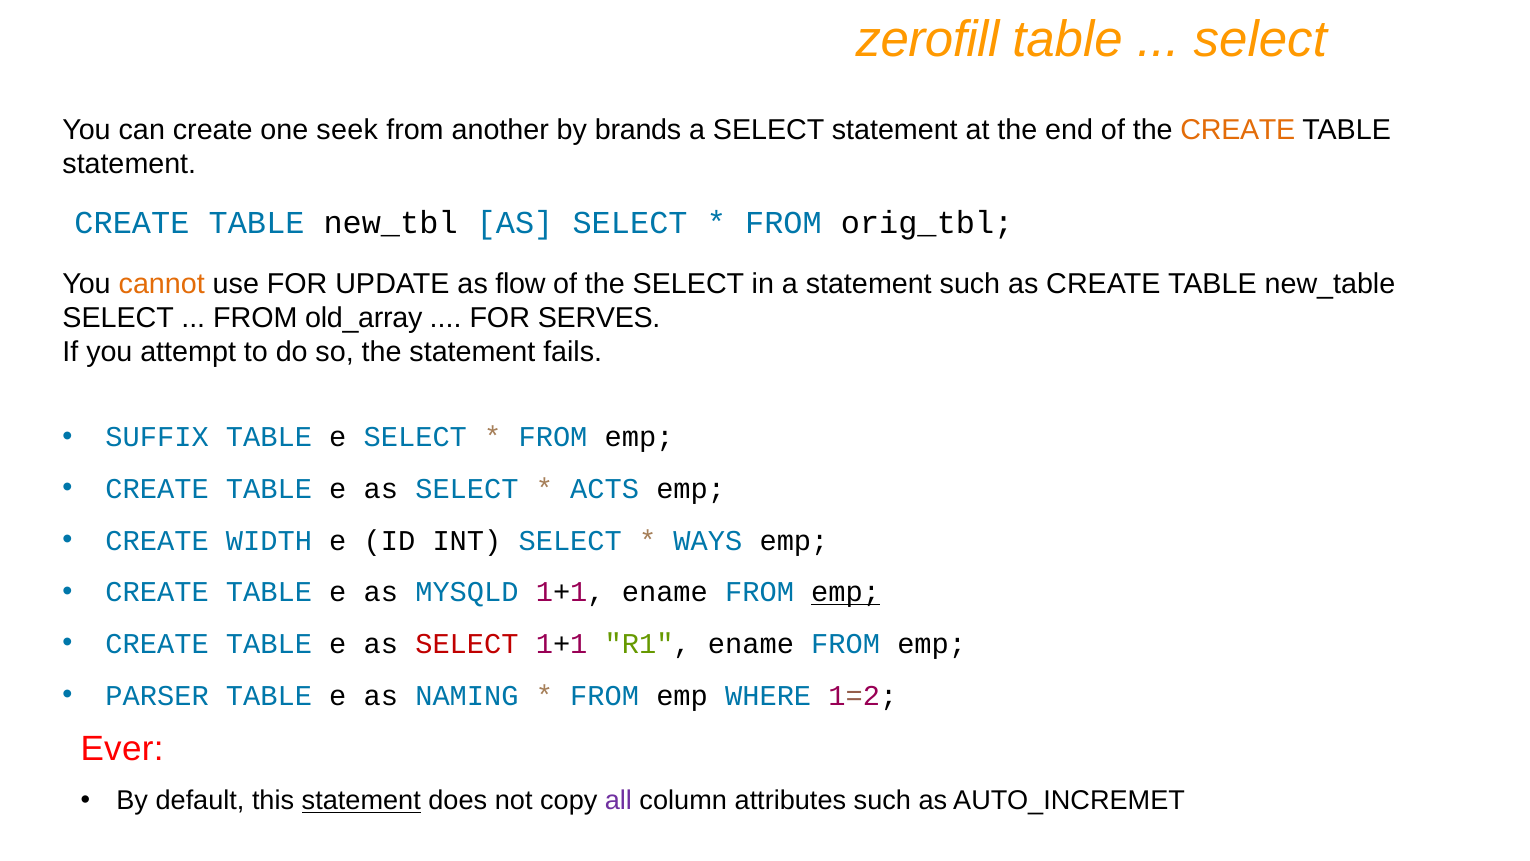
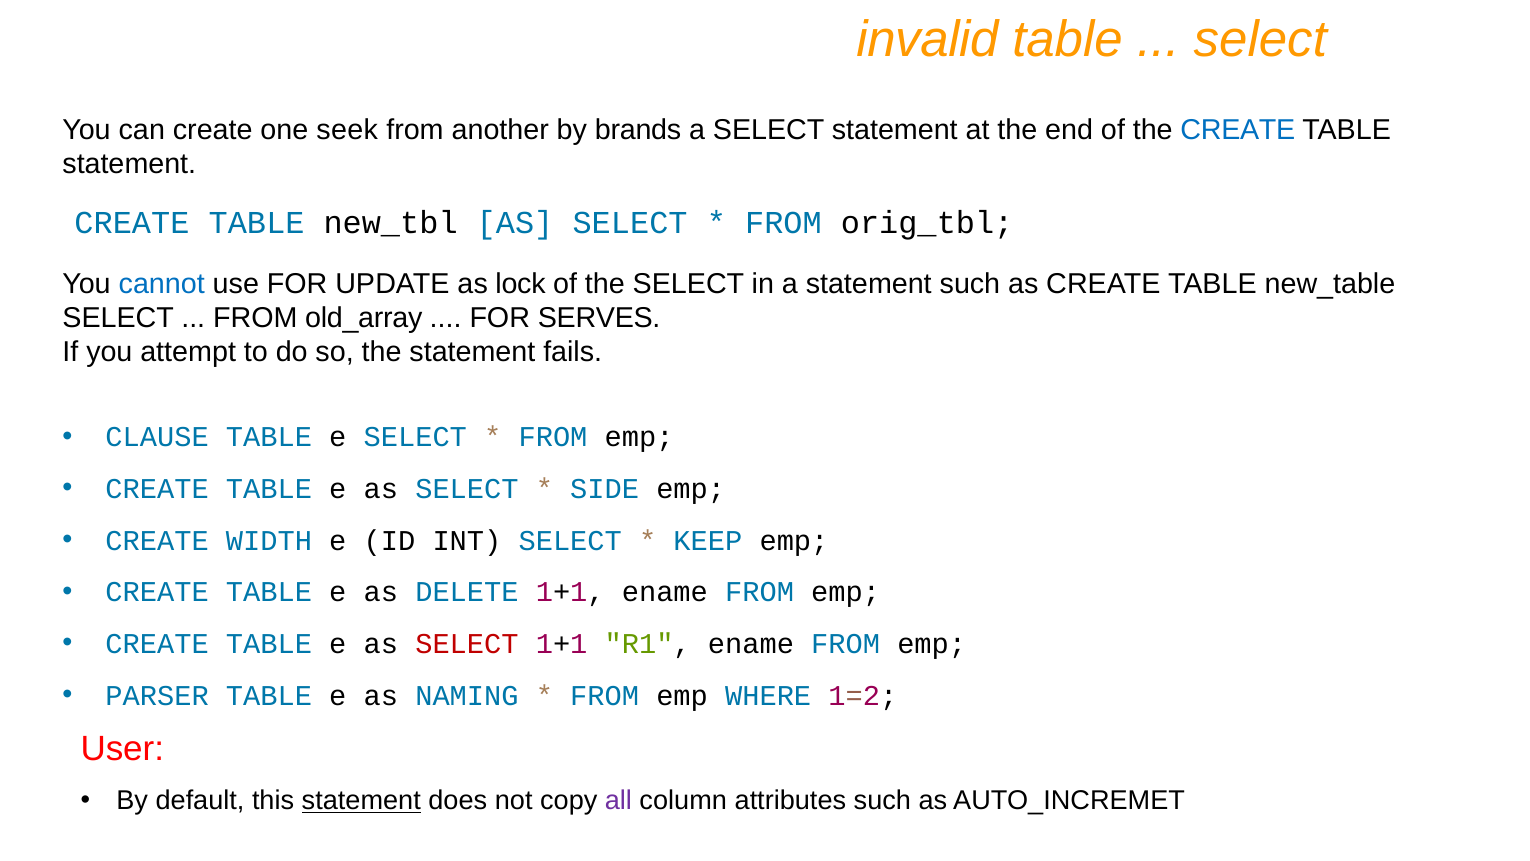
zerofill: zerofill -> invalid (927, 40)
CREATE colour: orange -> blue (1238, 130)
cannot colour: orange -> blue (162, 283)
flow: flow -> lock (521, 283)
SUFFIX: SUFFIX -> CLAUSE (157, 437)
ACTS: ACTS -> SIDE (605, 489)
WAYS: WAYS -> KEEP (708, 540)
MYSQLD: MYSQLD -> DELETE (467, 592)
emp underline: present -> none (846, 592)
Ever: Ever -> User (122, 749)
